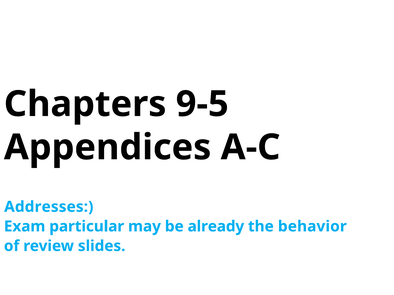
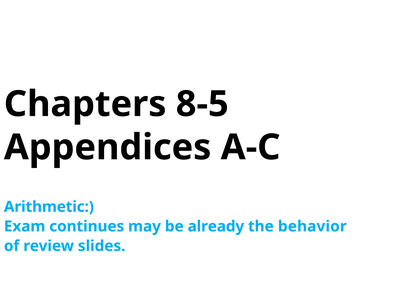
9-5: 9-5 -> 8-5 (202, 104)
Addresses: Addresses -> Arithmetic (49, 207)
particular: particular -> continues (87, 227)
